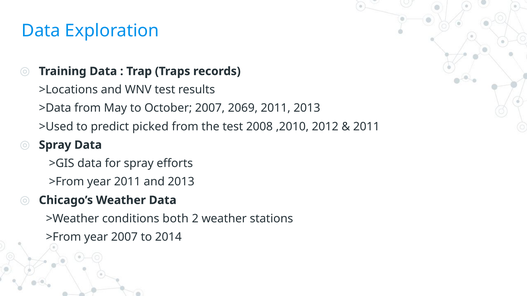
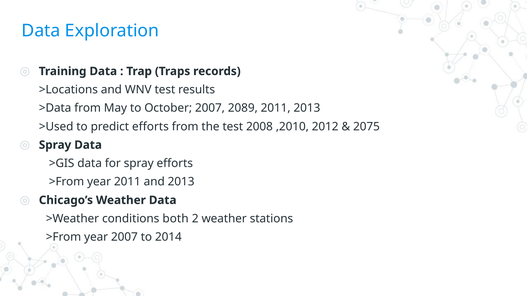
2069: 2069 -> 2089 (243, 108)
predict picked: picked -> efforts (150, 127)
2011: 2011 -> 2075 (366, 127)
